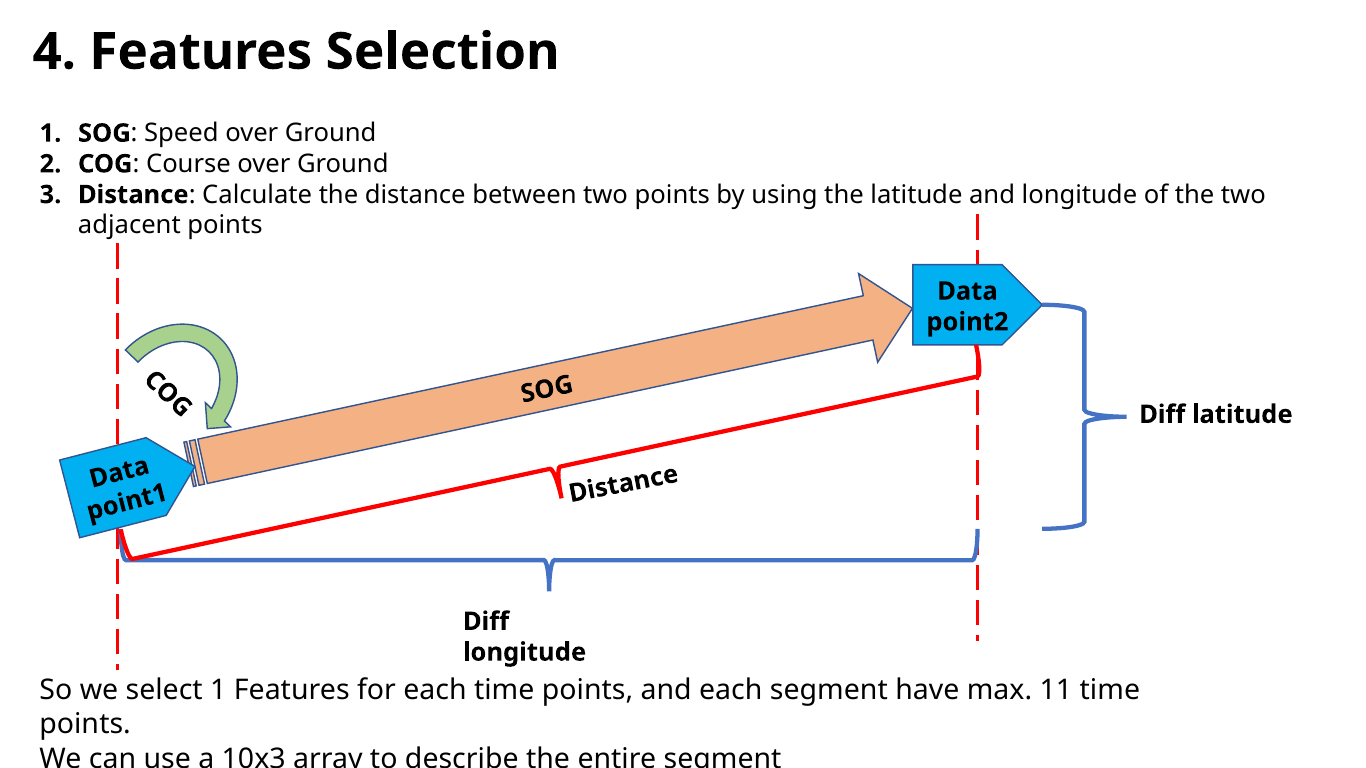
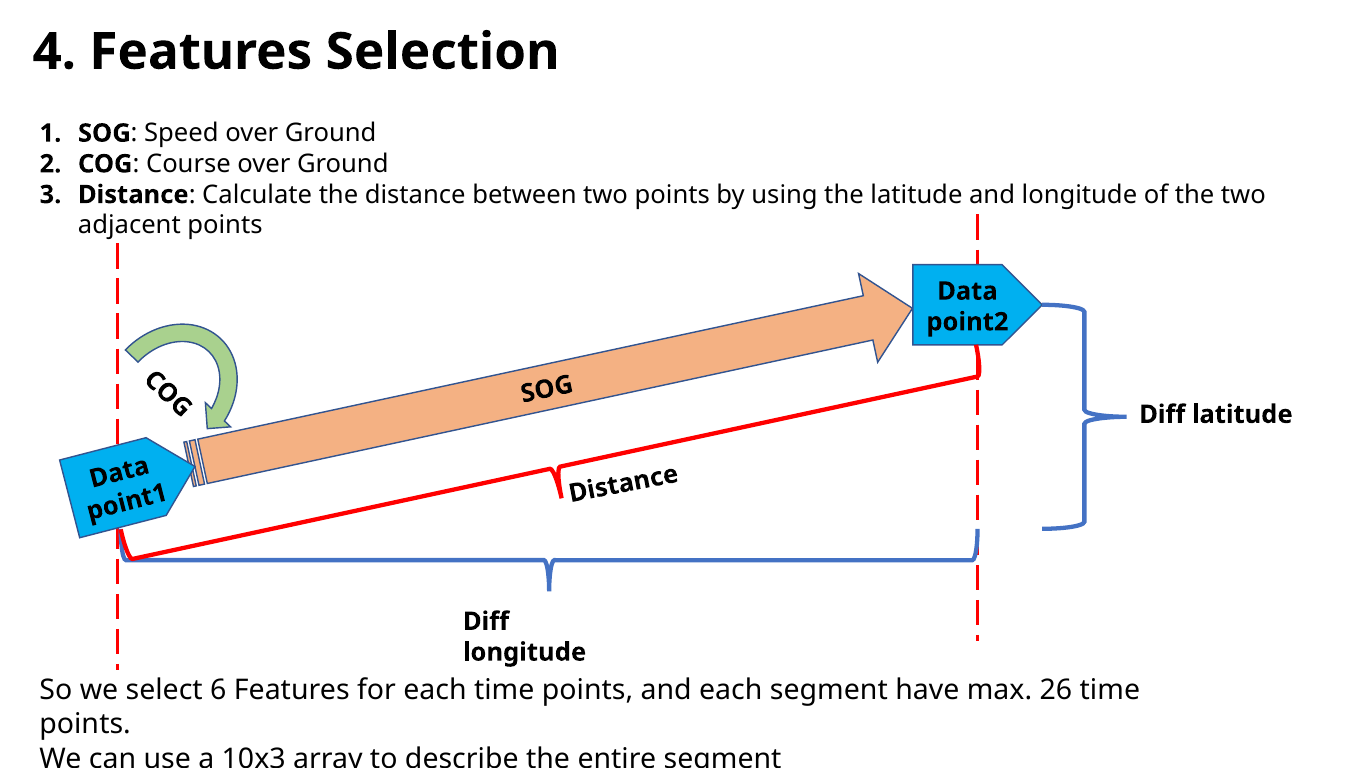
select 1: 1 -> 6 (218, 691)
11: 11 -> 26 (1056, 691)
